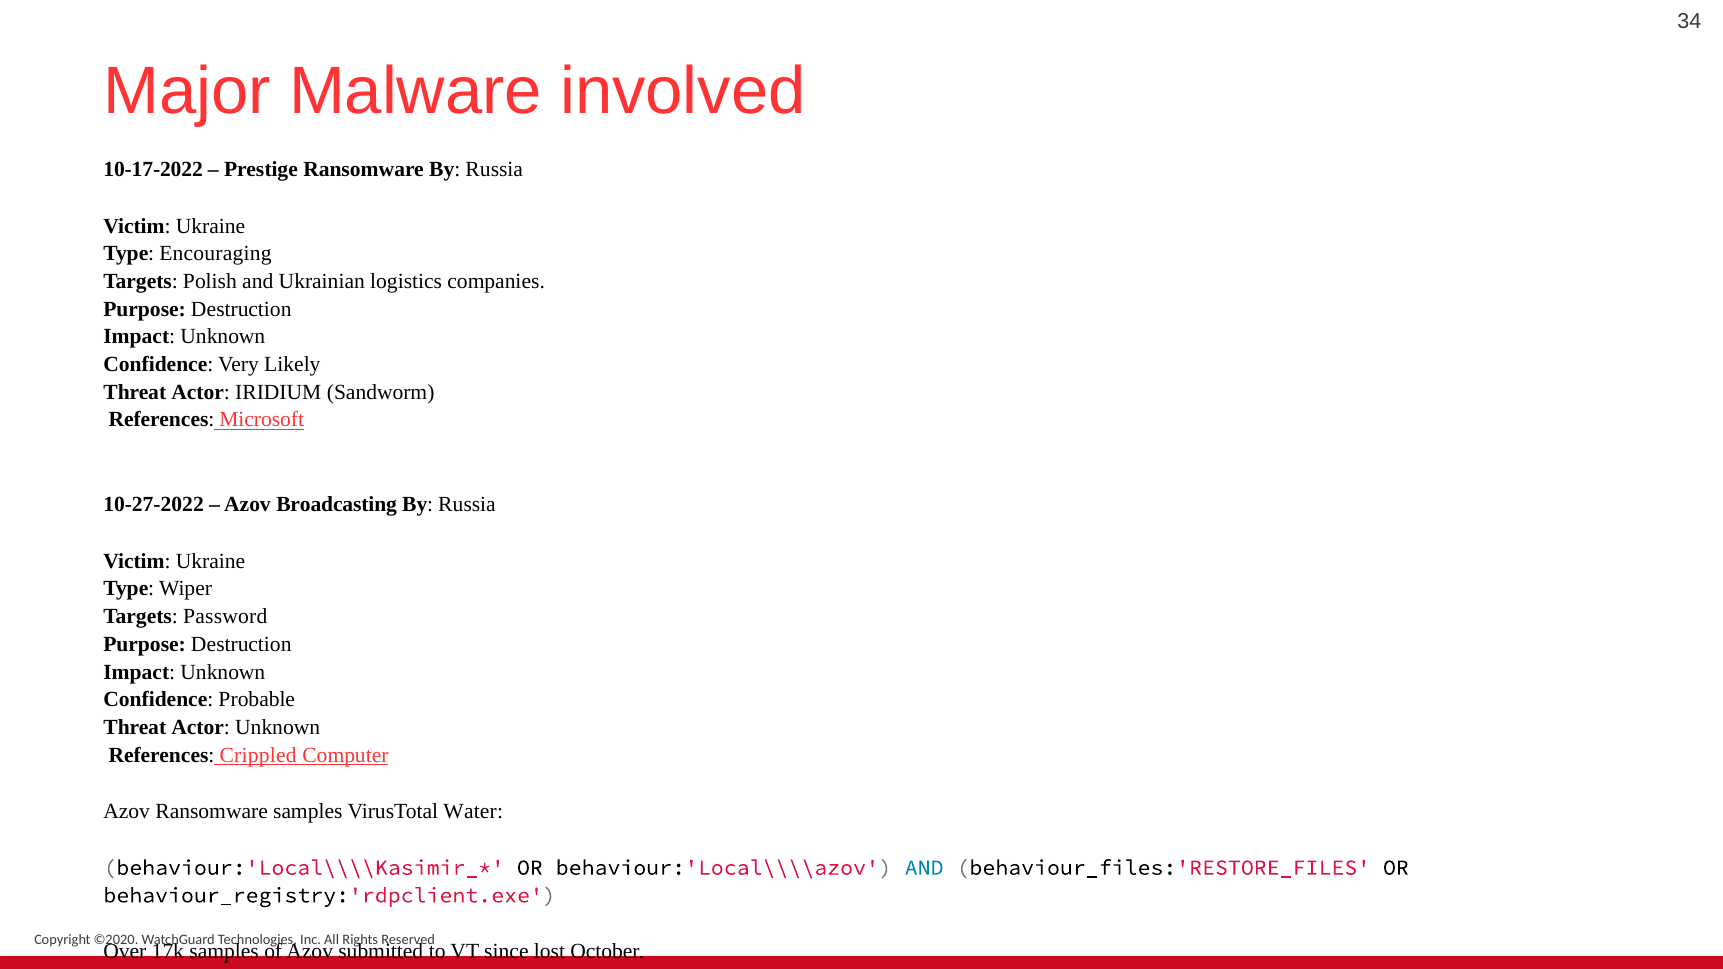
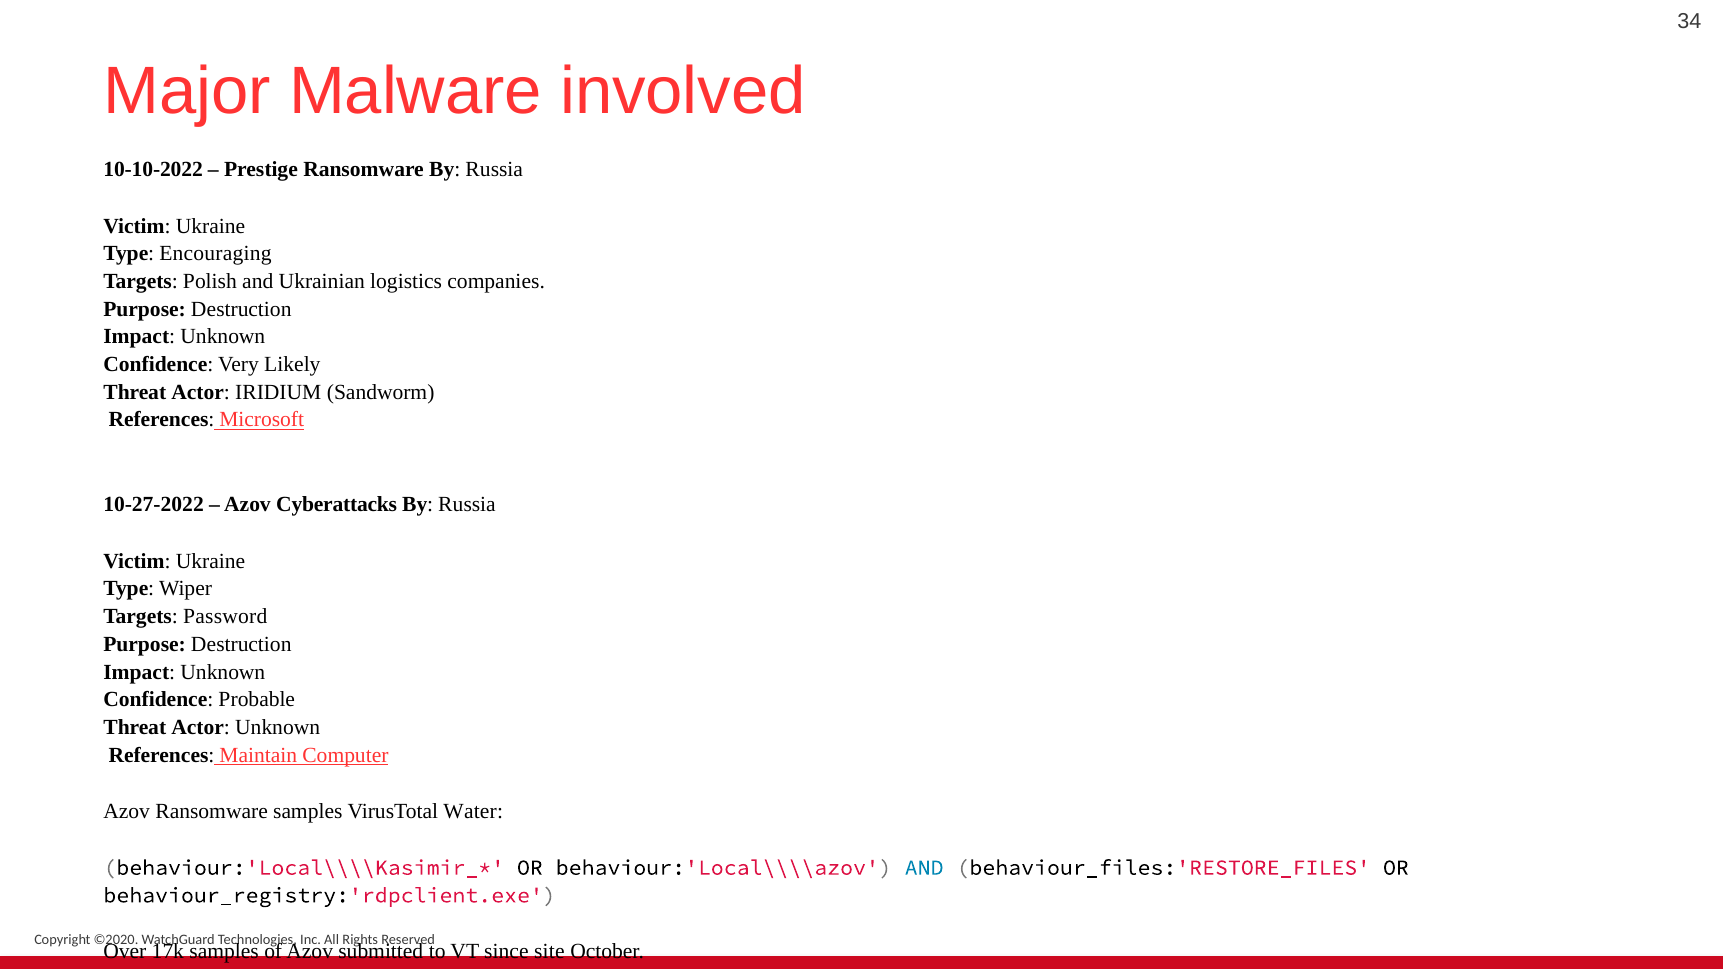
10-17-2022: 10-17-2022 -> 10-10-2022 (153, 170)
Broadcasting: Broadcasting -> Cyberattacks (337, 505)
Crippled: Crippled -> Maintain (258, 755)
lost: lost -> site (549, 952)
